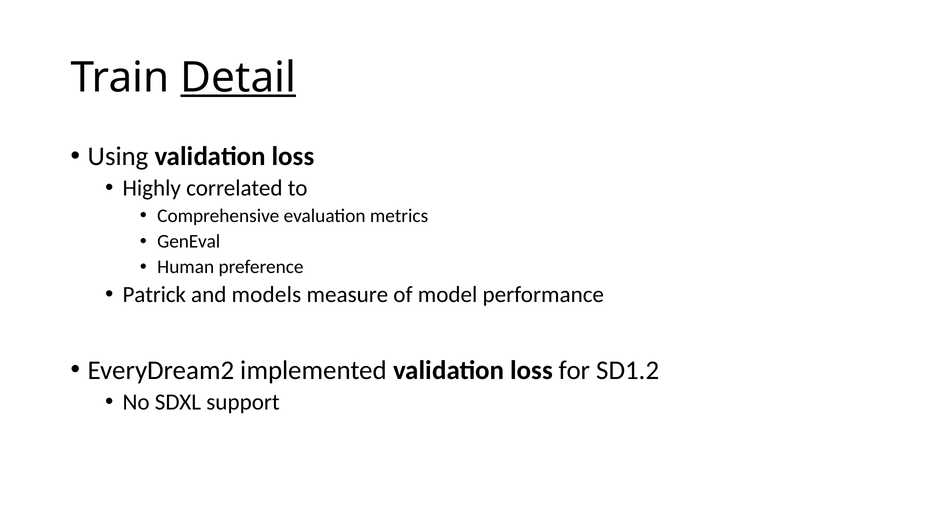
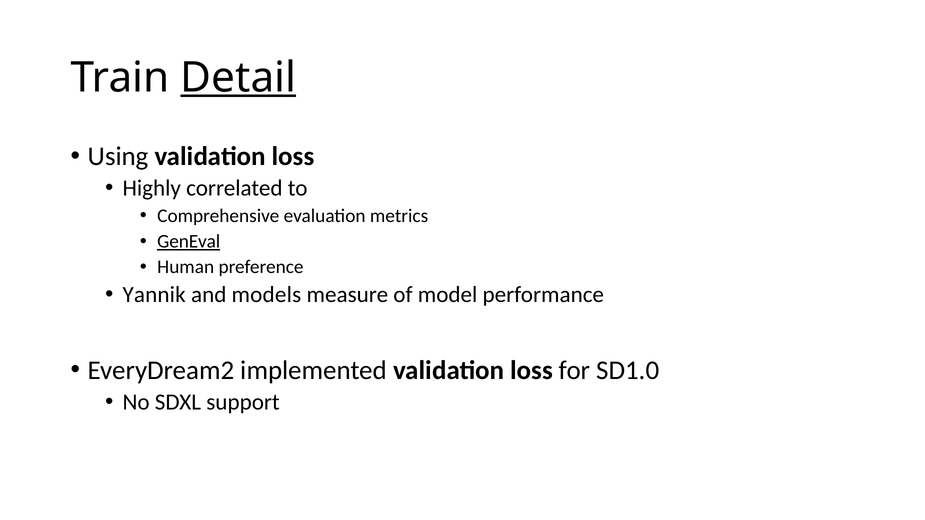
GenEval underline: none -> present (189, 242)
Patrick: Patrick -> Yannik (154, 295)
SD1.2: SD1.2 -> SD1.0 (628, 370)
